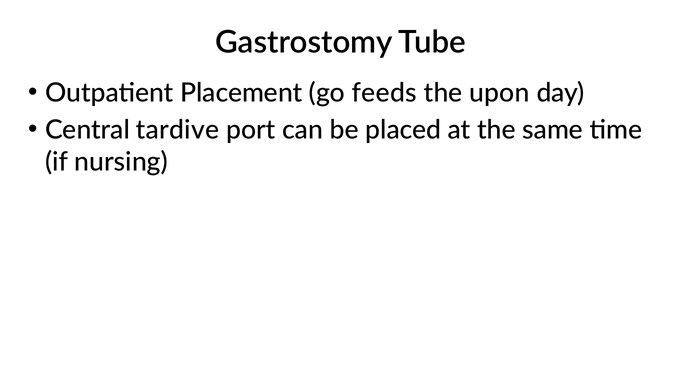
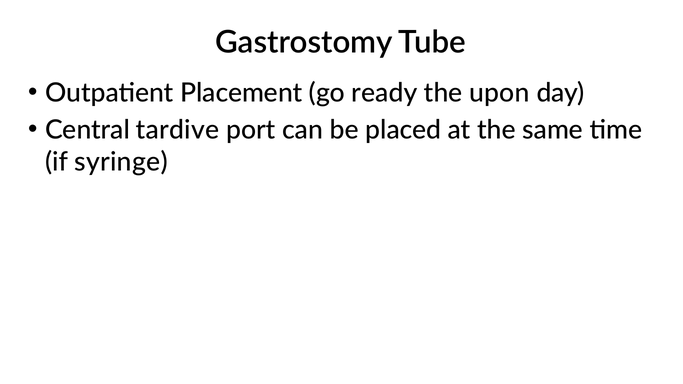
feeds: feeds -> ready (384, 93)
nursing: nursing -> syringe (121, 162)
